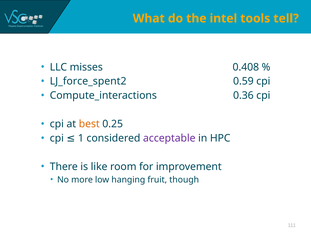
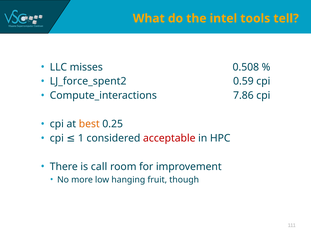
0.408: 0.408 -> 0.508 (246, 67)
0.36: 0.36 -> 7.86 (243, 95)
acceptable colour: purple -> red (169, 138)
like: like -> call (99, 166)
